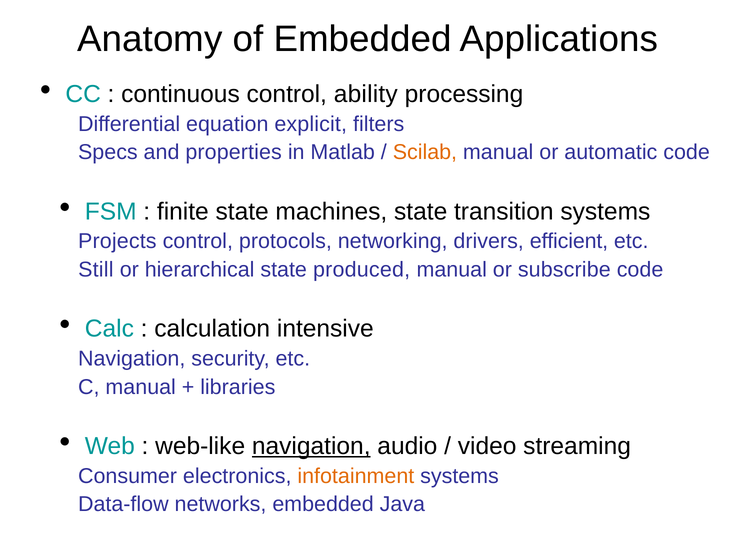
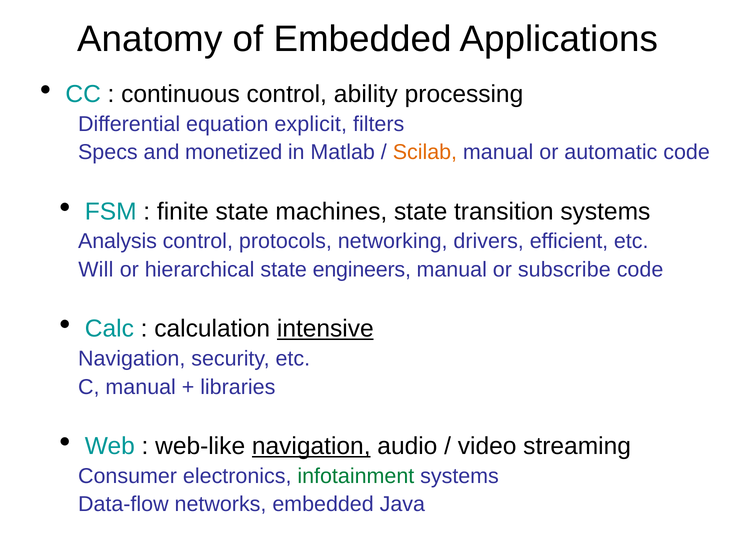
properties: properties -> monetized (234, 152)
Projects: Projects -> Analysis (118, 241)
Still: Still -> Will (96, 270)
produced: produced -> engineers (362, 270)
intensive underline: none -> present (325, 329)
infotainment colour: orange -> green (356, 476)
